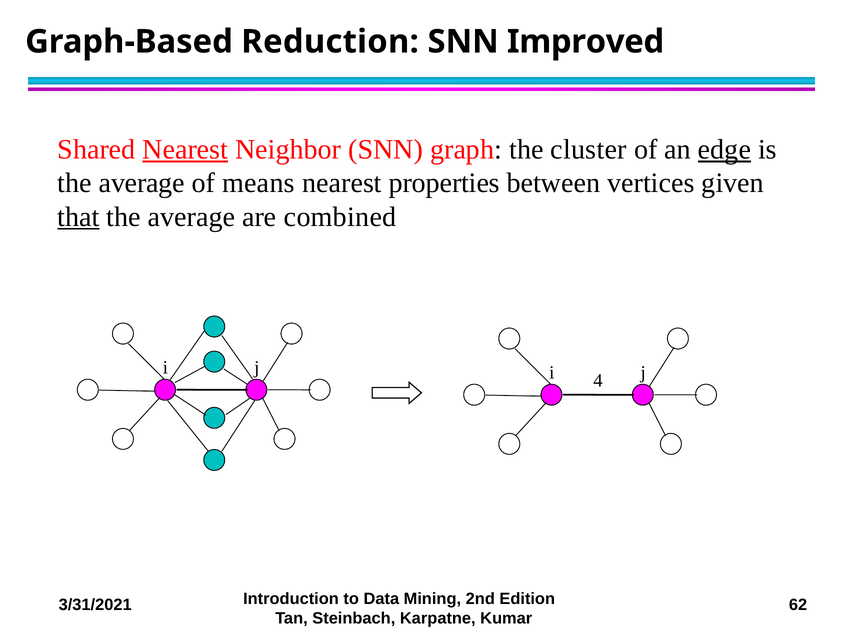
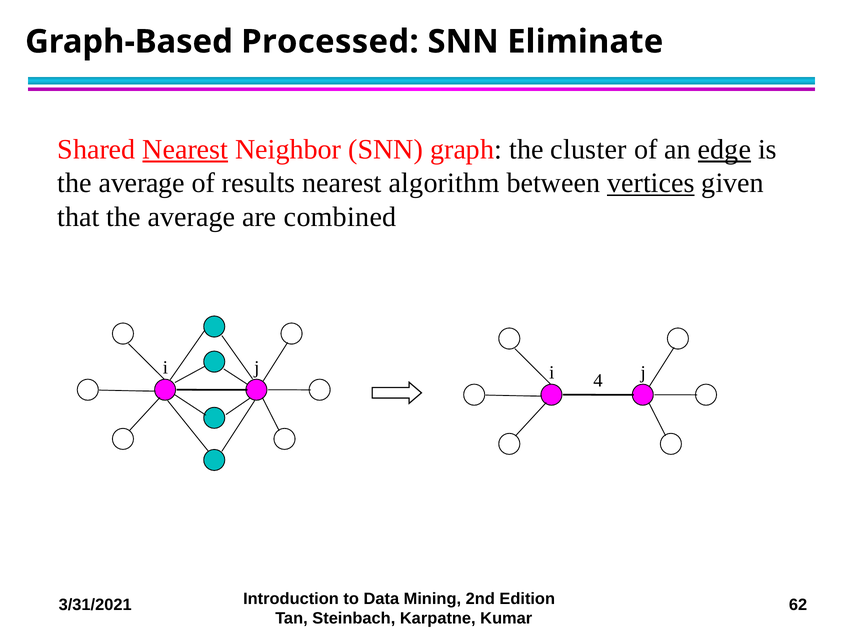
Reduction: Reduction -> Processed (330, 42)
Improved: Improved -> Eliminate (585, 42)
means: means -> results (259, 183)
properties: properties -> algorithm (444, 183)
vertices underline: none -> present (651, 183)
that underline: present -> none (79, 217)
